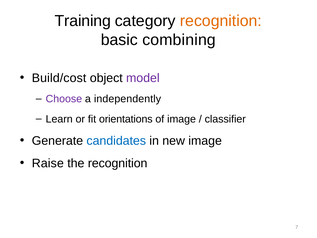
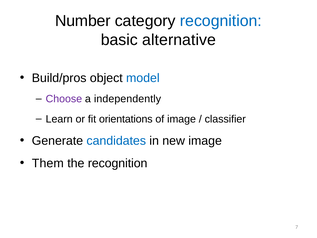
Training: Training -> Number (83, 21)
recognition colour: orange -> blue (221, 21)
combining: combining -> alternative (179, 40)
Build/cost: Build/cost -> Build/pros (59, 78)
model colour: purple -> blue (143, 78)
Raise: Raise -> Them (48, 163)
